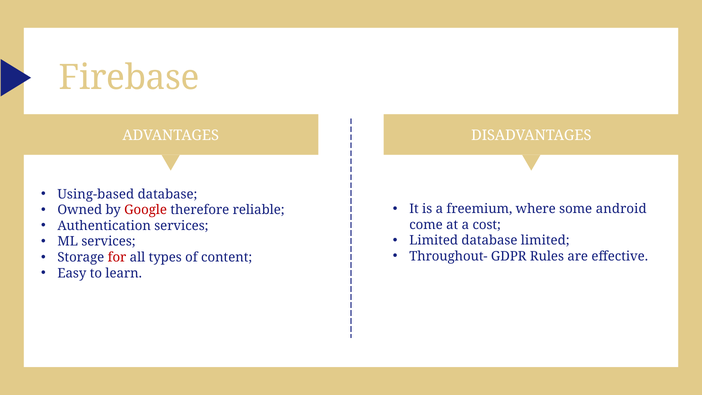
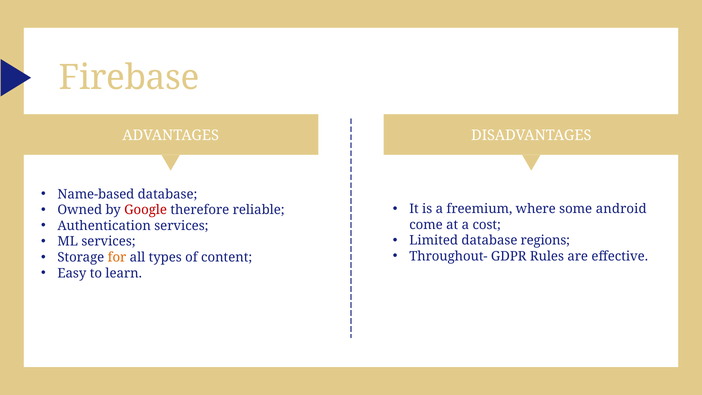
Using-based: Using-based -> Name-based (96, 194)
database limited: limited -> regions (545, 240)
for colour: red -> orange (117, 257)
